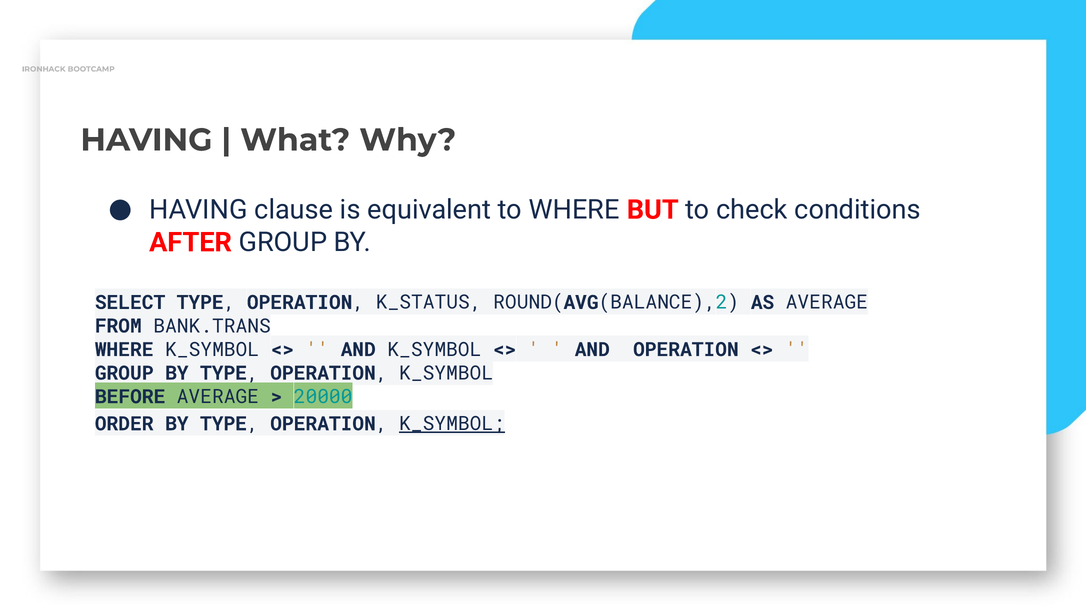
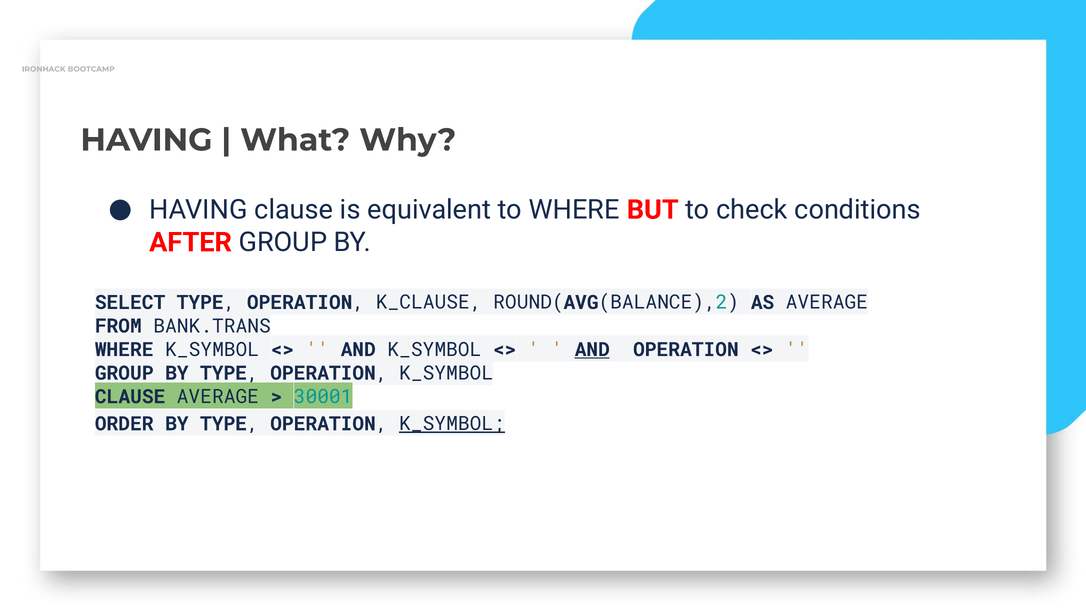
K_STATUS: K_STATUS -> K_CLAUSE (429, 302)
AND underline: none -> present (592, 350)
BEFORE: BEFORE -> CLAUSE (130, 397)
20000: 20000 -> 30001 (323, 397)
